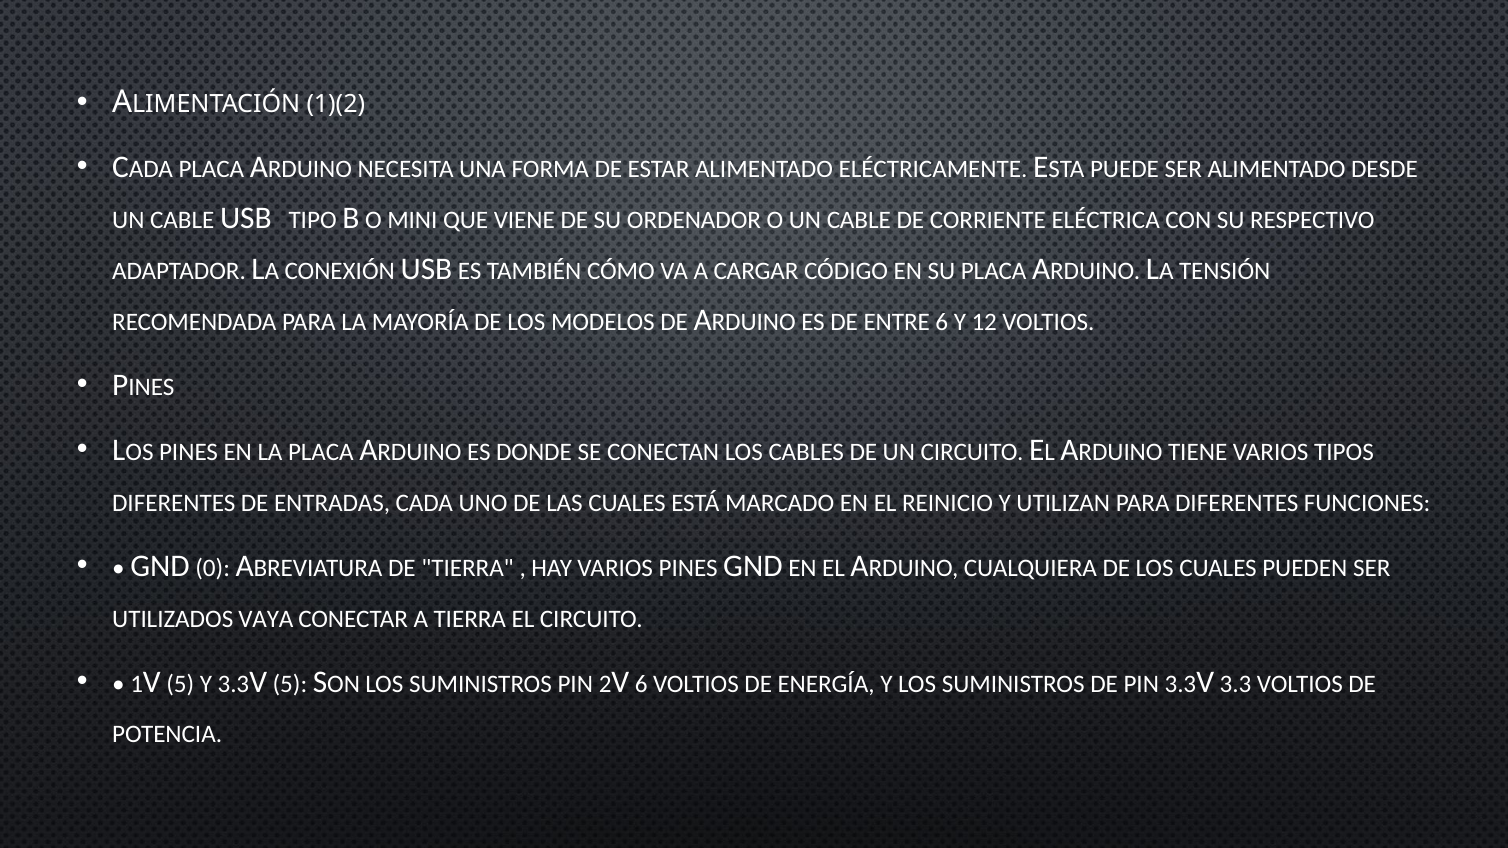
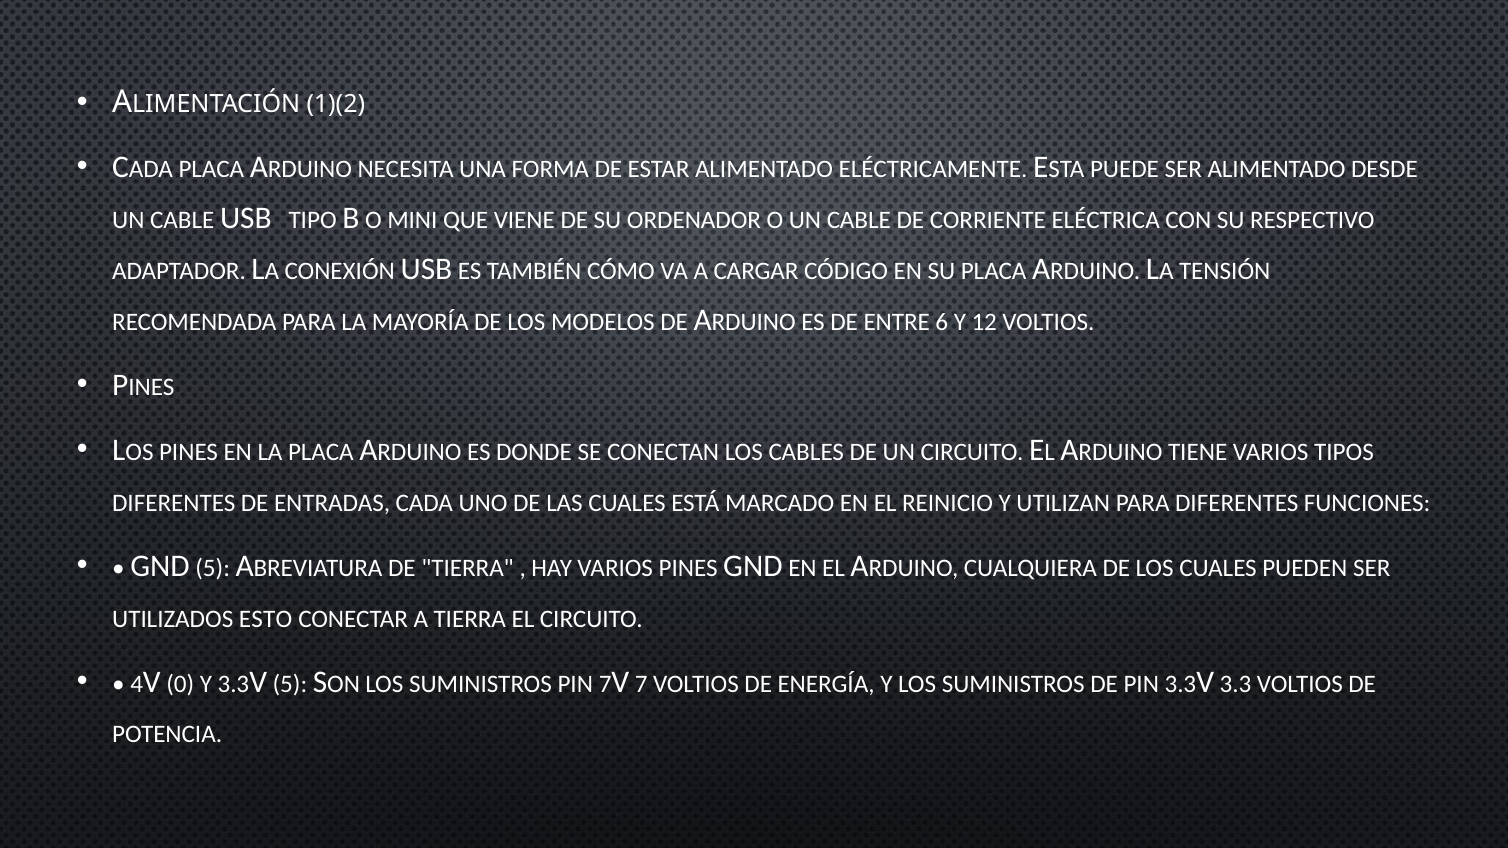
GND 0: 0 -> 5 (213, 568)
VAYA: VAYA -> ESTO (266, 619)
1: 1 -> 4 (137, 684)
5: 5 -> 0 (180, 684)
PIN 2: 2 -> 7 (605, 684)
6: 6 -> 7 (641, 684)
